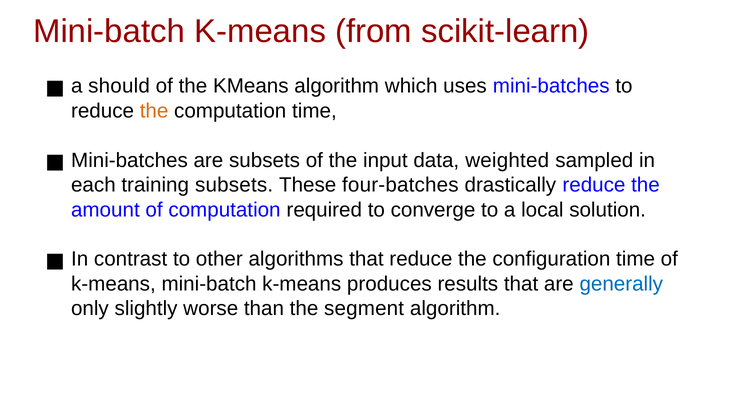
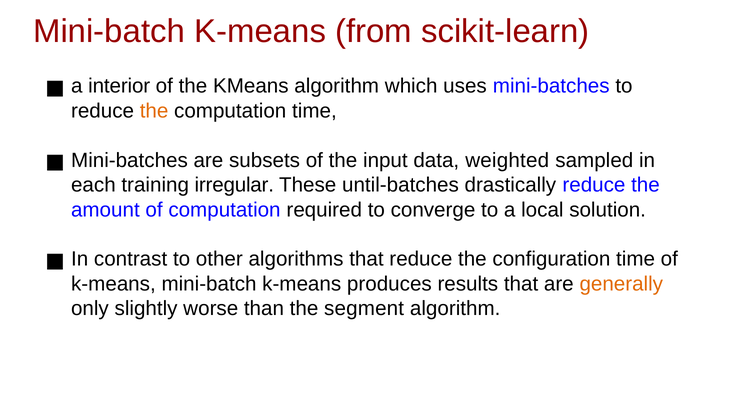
should: should -> interior (119, 86)
training subsets: subsets -> irregular (234, 185)
four-batches: four-batches -> until-batches (400, 185)
generally colour: blue -> orange (621, 284)
